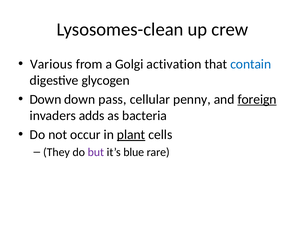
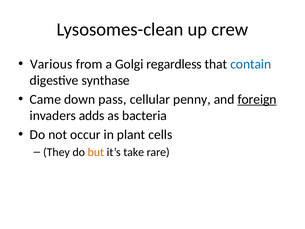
activation: activation -> regardless (174, 64)
glycogen: glycogen -> synthase (106, 80)
Down: Down -> Came (45, 99)
plant underline: present -> none (131, 134)
but colour: purple -> orange (96, 152)
blue: blue -> take (134, 152)
